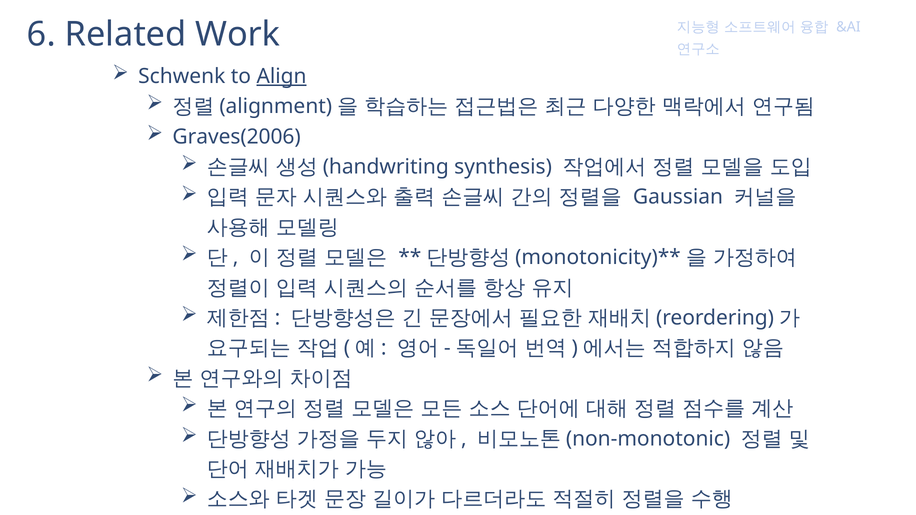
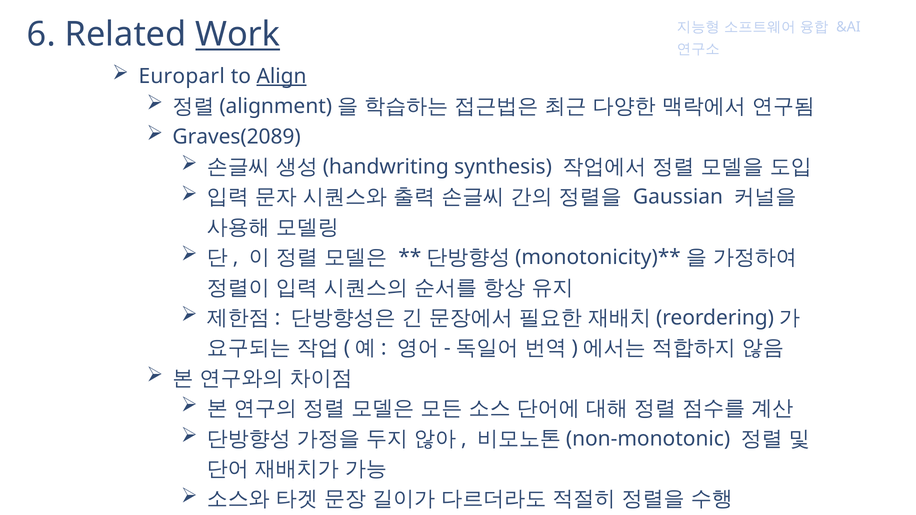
Work underline: none -> present (238, 35)
Schwenk: Schwenk -> Europarl (182, 76)
Graves(2006: Graves(2006 -> Graves(2089 (237, 137)
